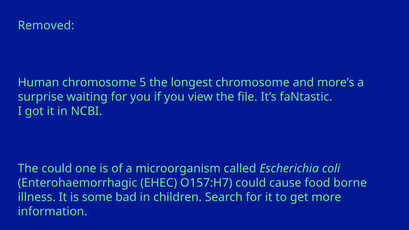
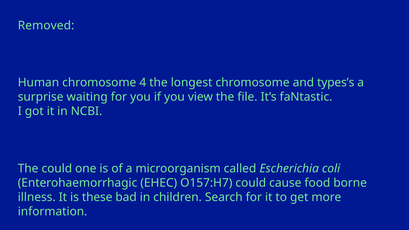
5: 5 -> 4 (143, 83)
more’s: more’s -> types’s (336, 83)
some: some -> these (97, 197)
